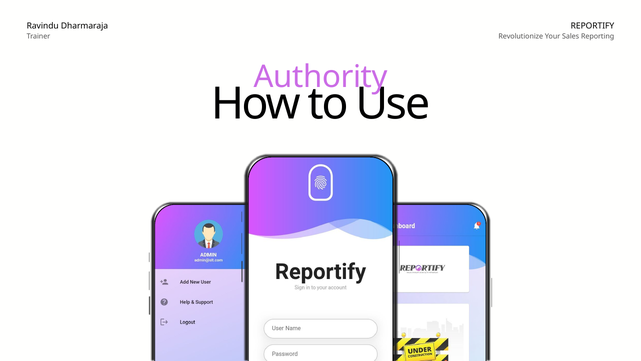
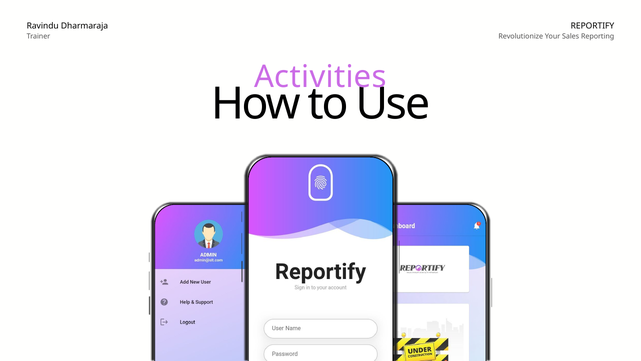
Authority: Authority -> Activities (320, 77)
